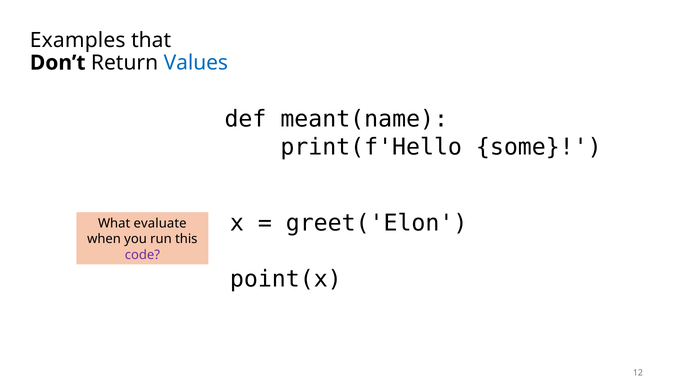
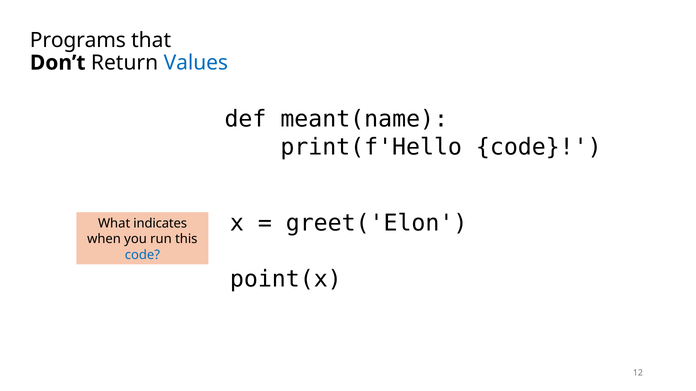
Examples: Examples -> Programs (78, 40)
print(f'Hello some: some -> code (539, 147)
evaluate: evaluate -> indicates (160, 224)
code colour: purple -> blue (142, 255)
